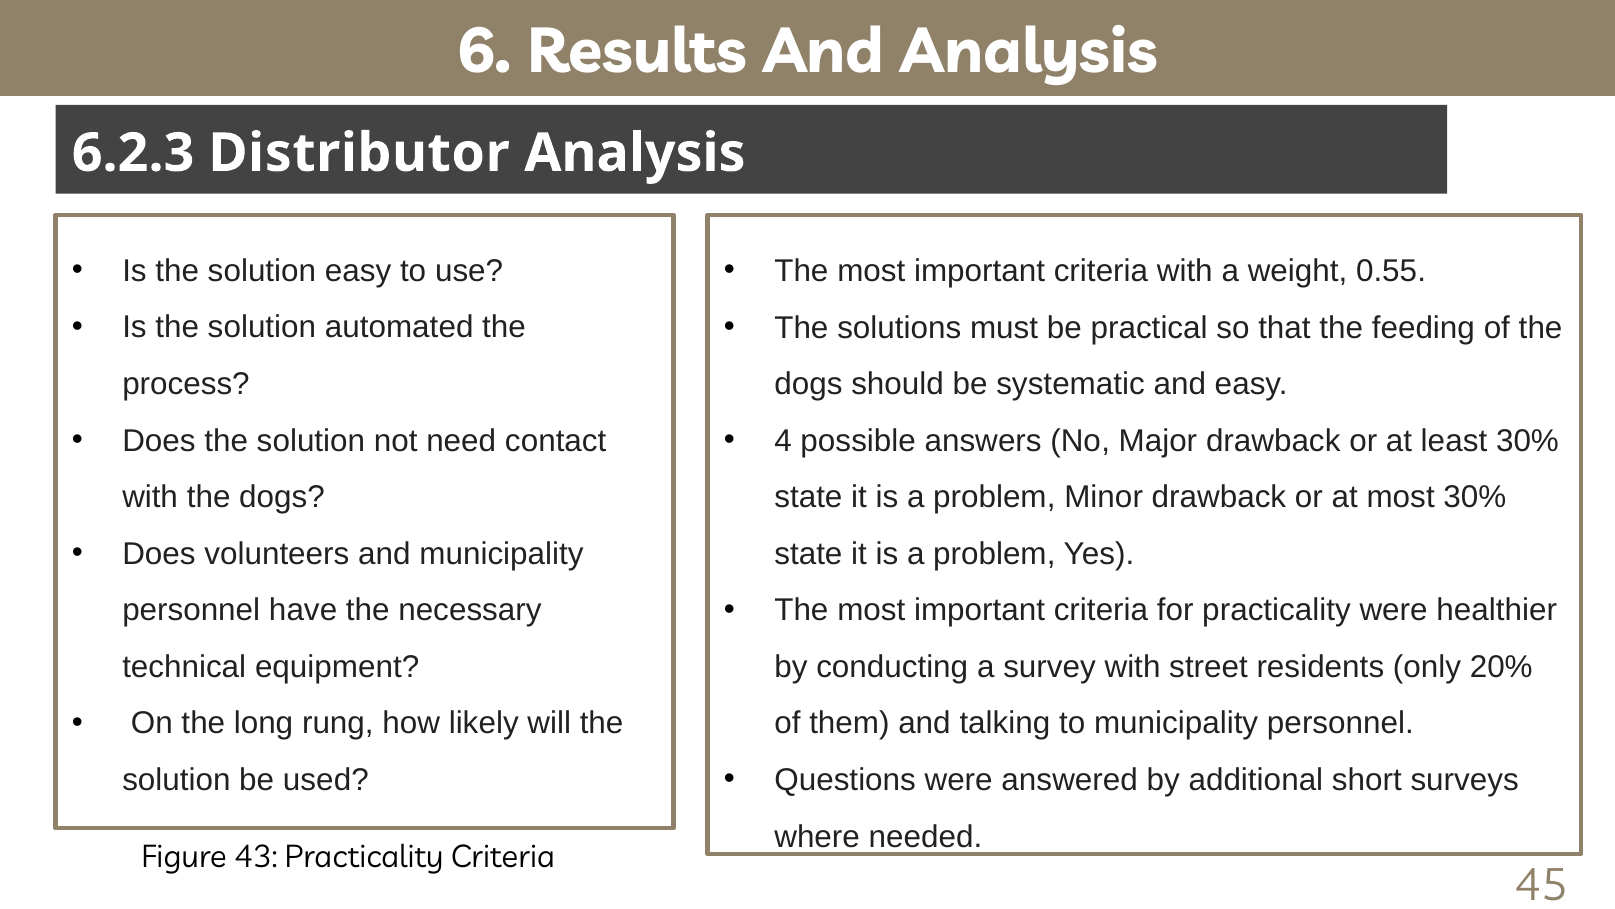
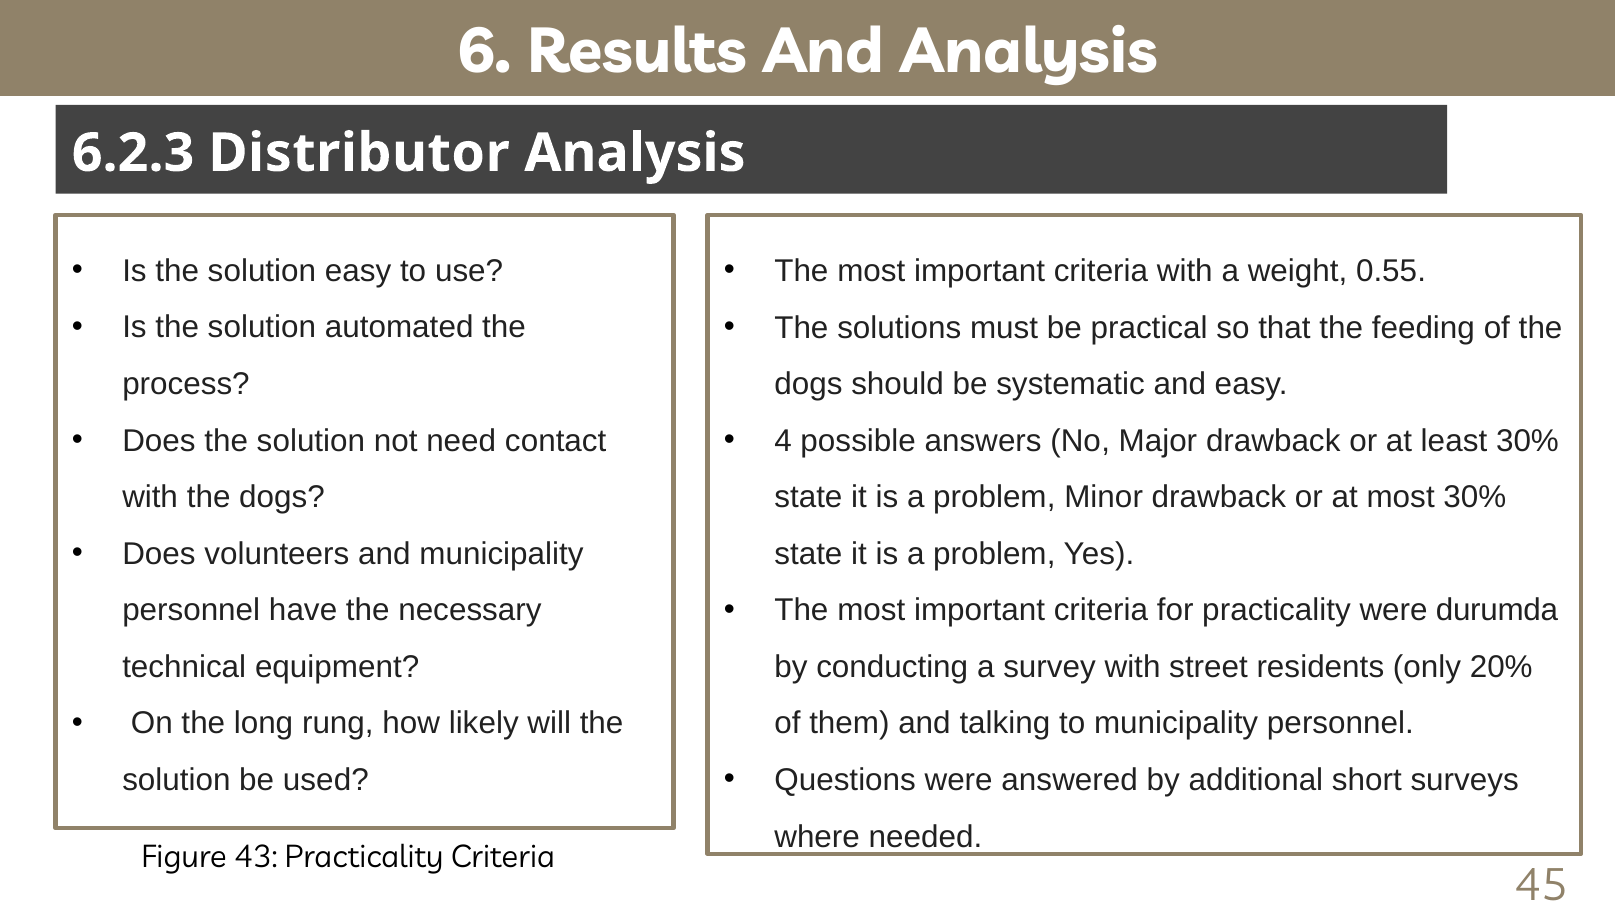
healthier: healthier -> durumda (1497, 610)
